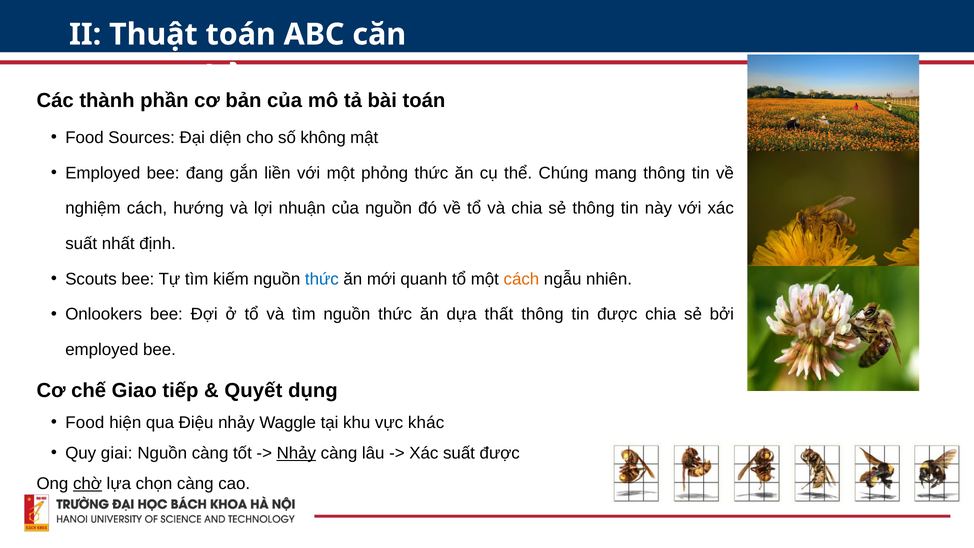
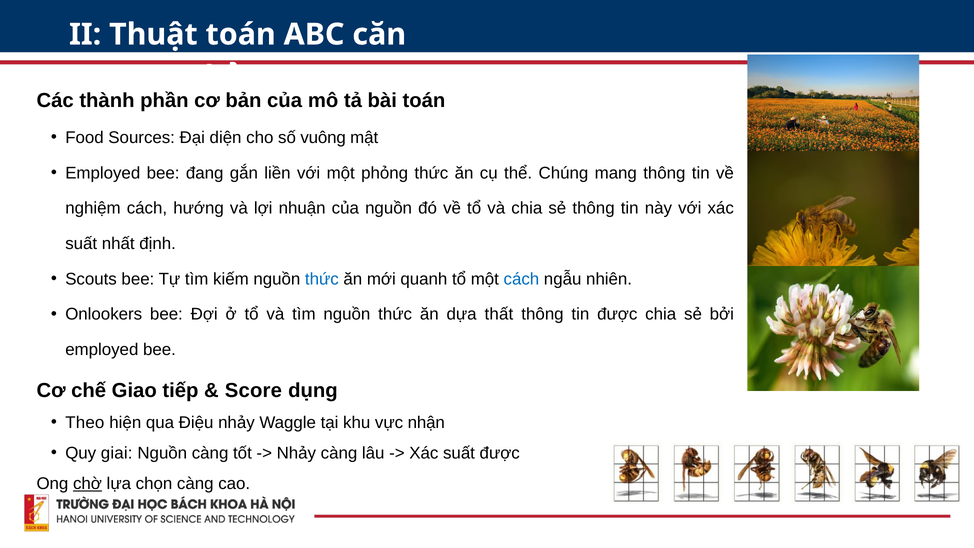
không: không -> vuông (323, 138)
cách colour: orange -> blue (521, 279)
Quyết: Quyết -> Score (253, 390)
Food: Food -> Theo (85, 423)
khác: khác -> nhận (426, 423)
Nhảy underline: present -> none (296, 453)
